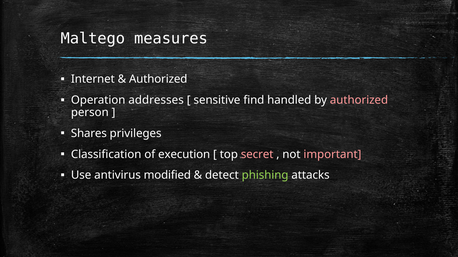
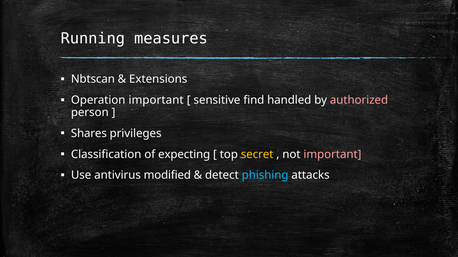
Maltego: Maltego -> Running (93, 39)
Internet: Internet -> Nbtscan (93, 79)
Authorized: Authorized -> Extensions (158, 79)
Operation addresses: addresses -> important (156, 100)
execution: execution -> expecting (184, 155)
secret colour: pink -> yellow (257, 155)
phishing colour: light green -> light blue (265, 176)
